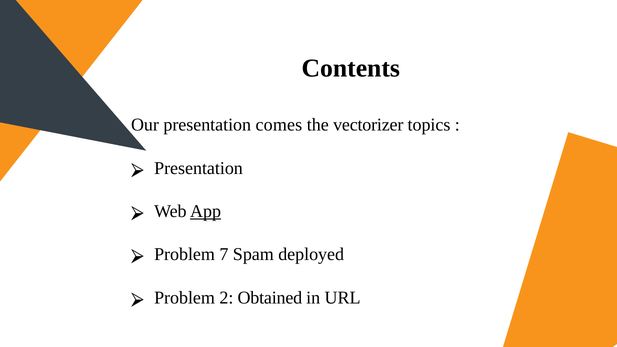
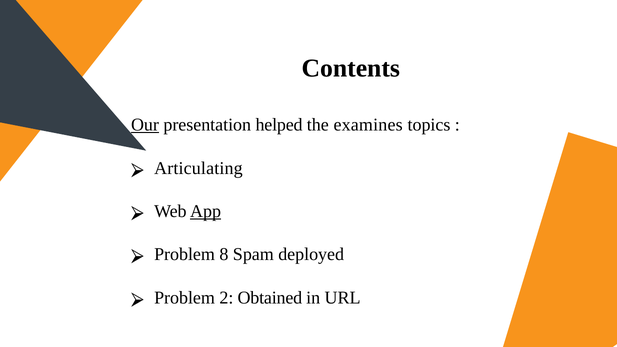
Our underline: none -> present (145, 125)
comes: comes -> helped (279, 125)
vectorizer: vectorizer -> examines (368, 125)
Presentation: Presentation -> Articulating (198, 168)
7: 7 -> 8 (224, 255)
